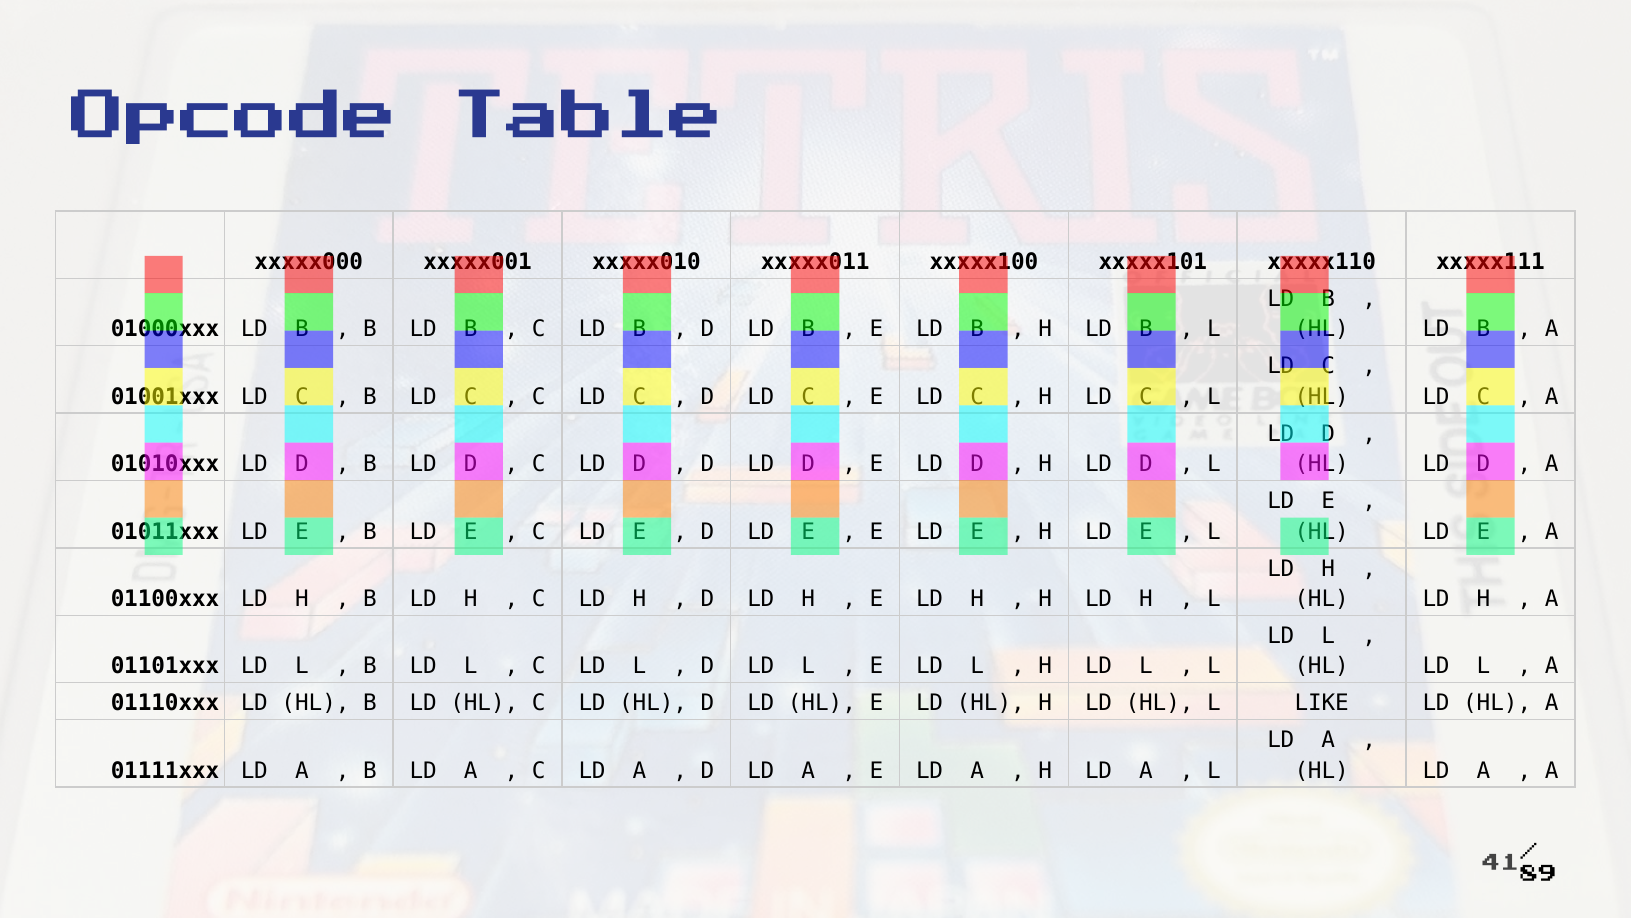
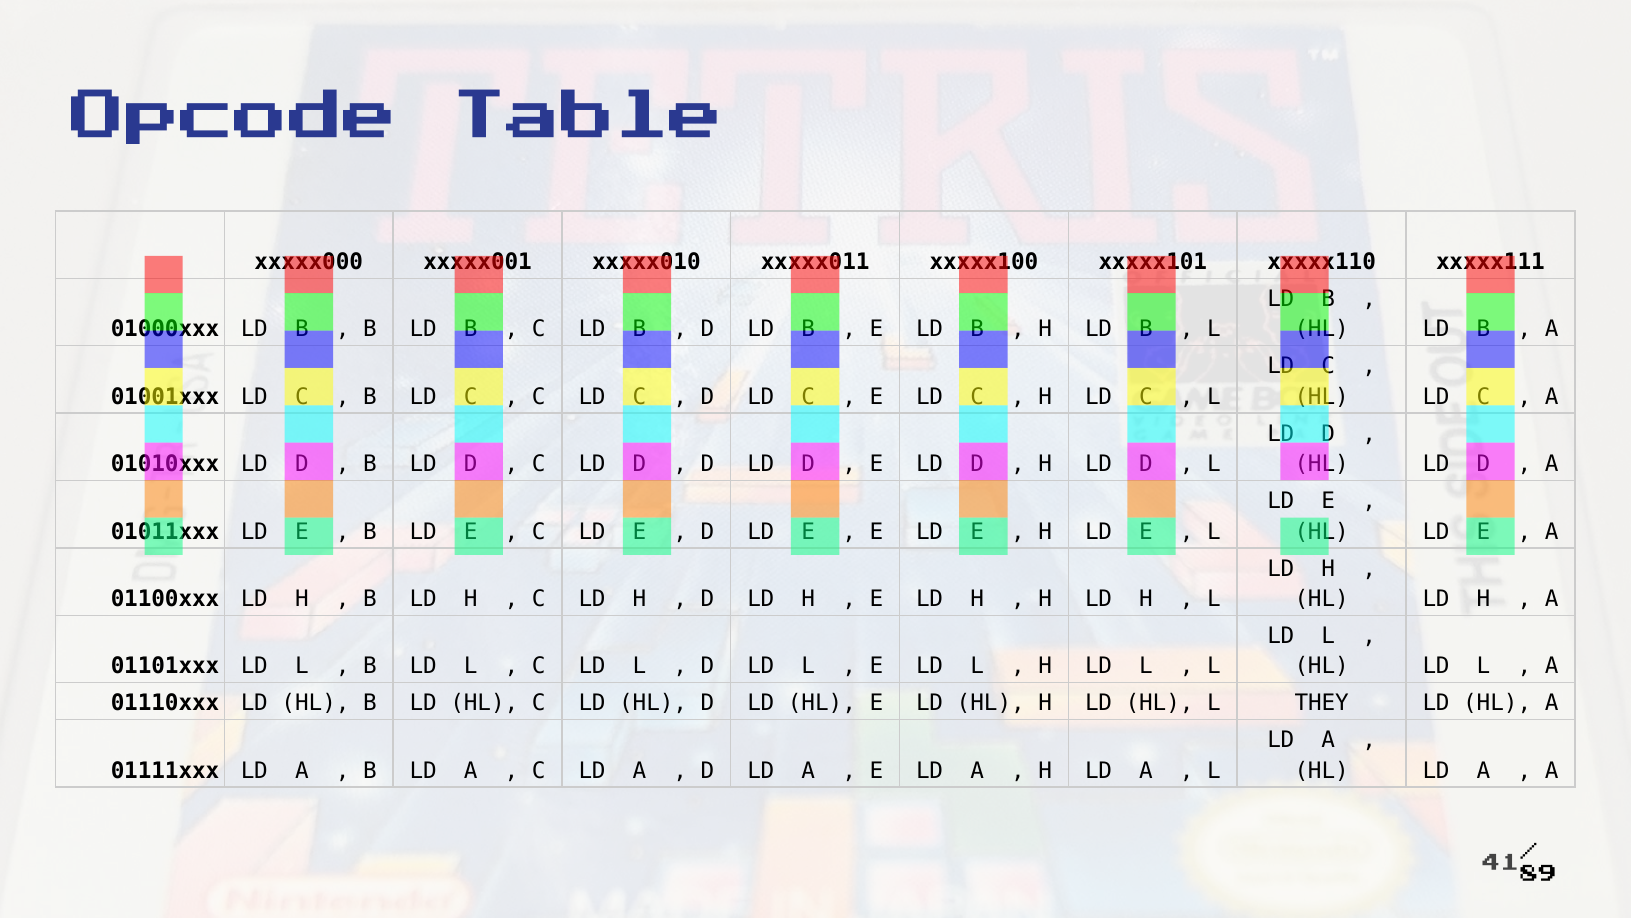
LIKE: LIKE -> THEY (1322, 703)
